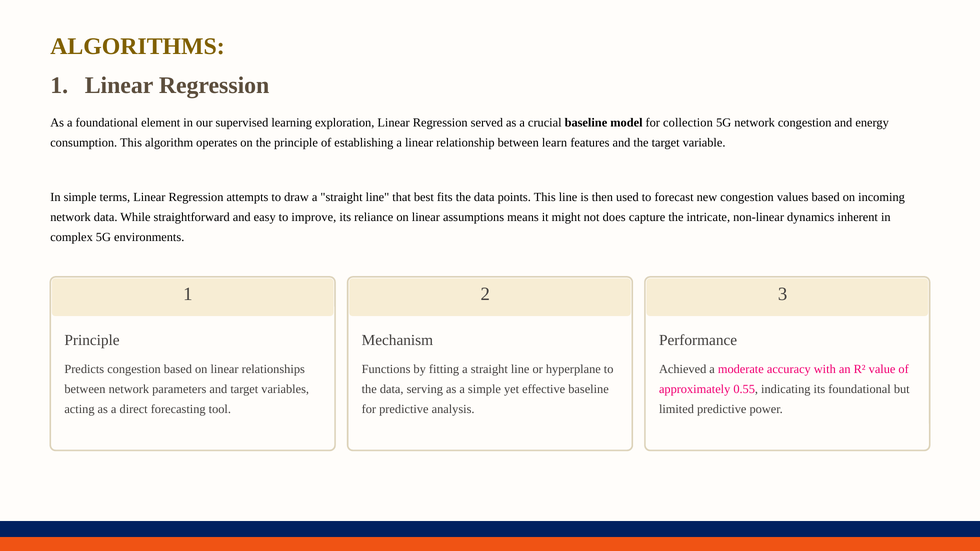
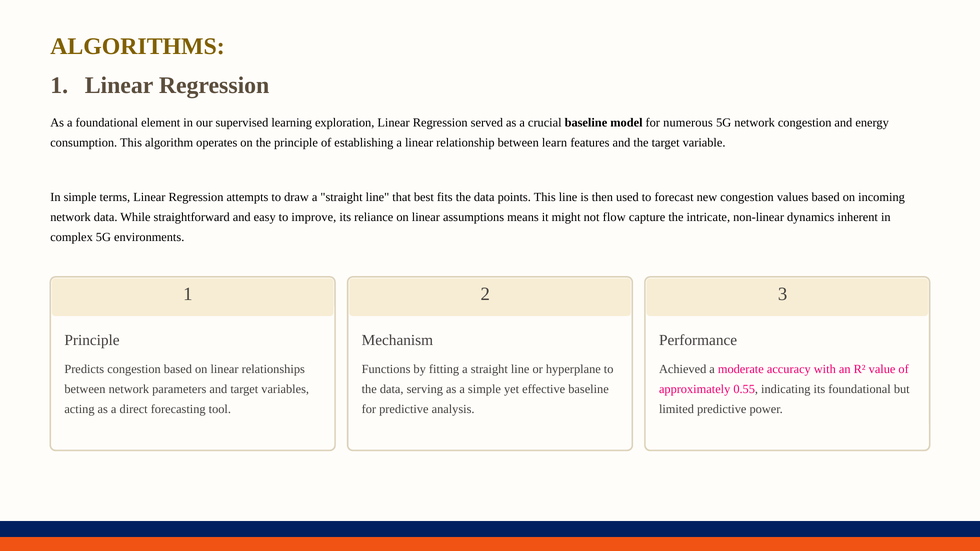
collection: collection -> numerous (688, 123)
does: does -> flow (614, 217)
